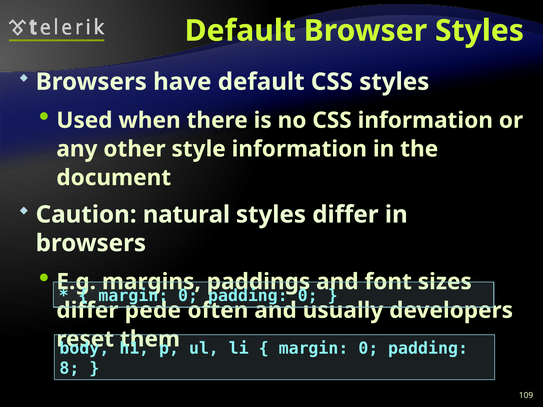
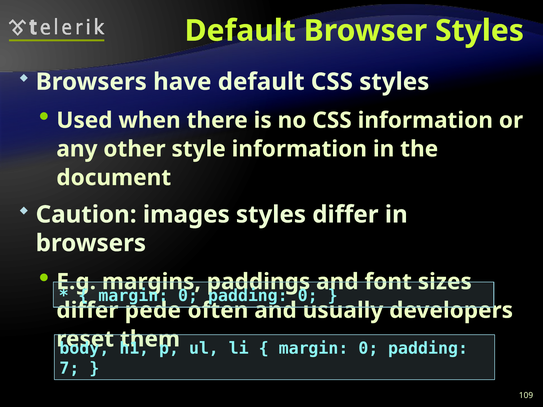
natural: natural -> images (186, 215)
8: 8 -> 7 (70, 369)
